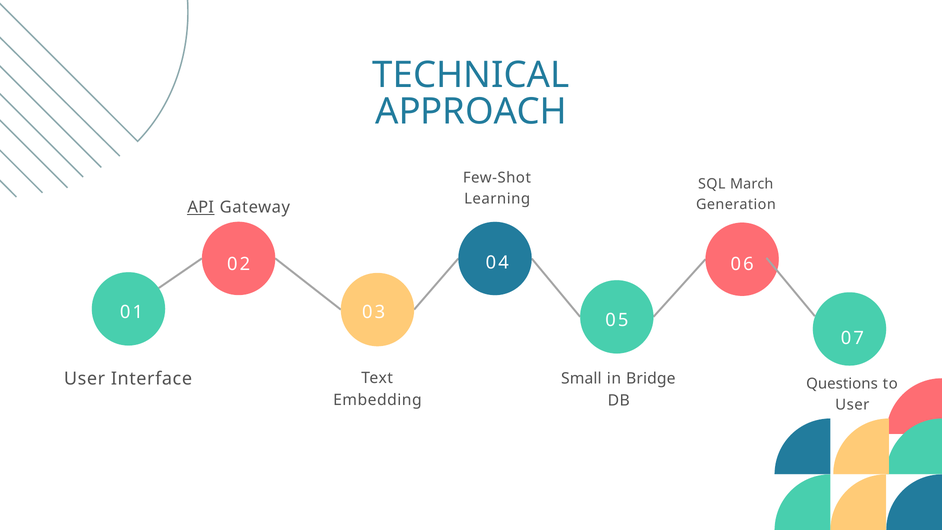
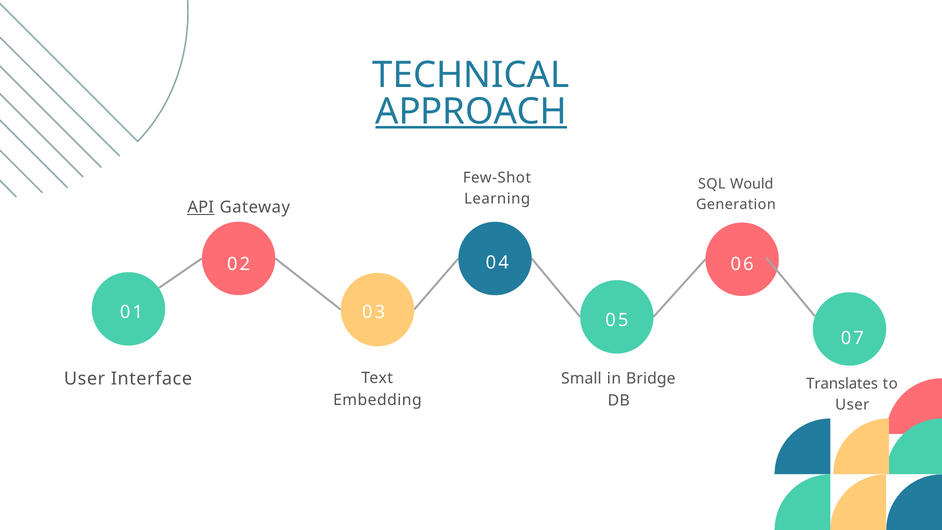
APPROACH underline: none -> present (471, 111)
March: March -> Would (752, 184)
Questions: Questions -> Translates (842, 383)
